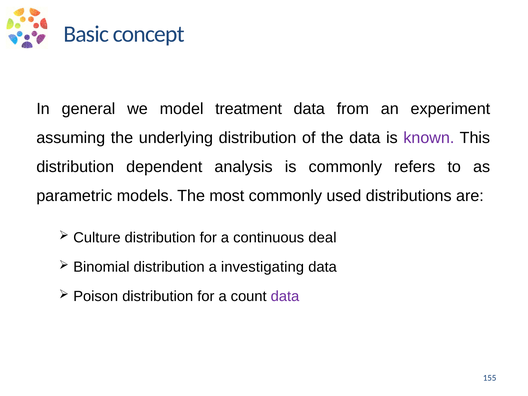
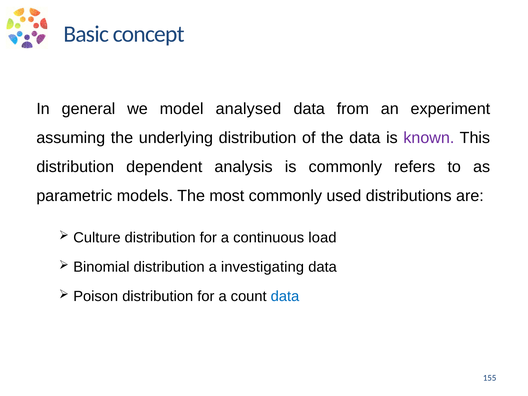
treatment: treatment -> analysed (248, 109)
deal: deal -> load (322, 238)
data colour: purple -> blue (285, 296)
